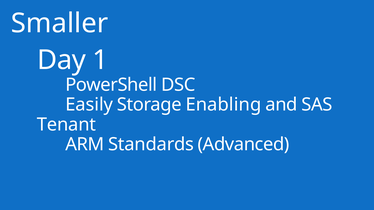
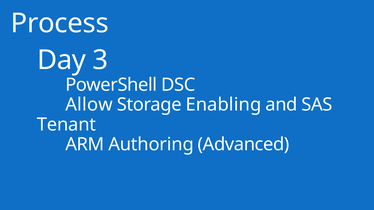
Smaller: Smaller -> Process (60, 23)
1: 1 -> 3 (100, 60)
Easily: Easily -> Allow (89, 105)
Standards: Standards -> Authoring (151, 144)
